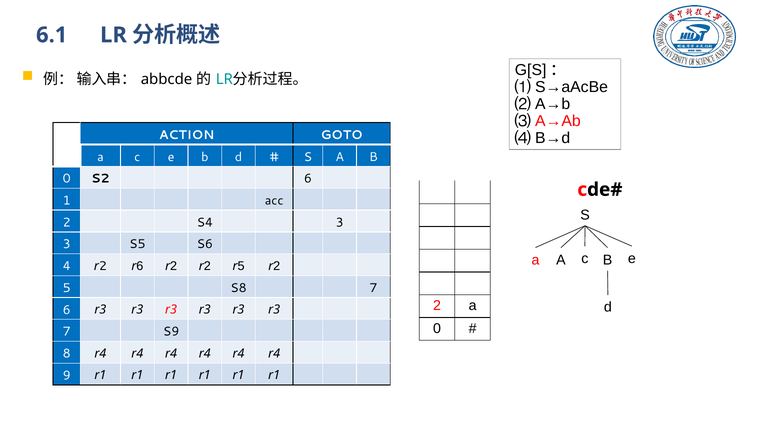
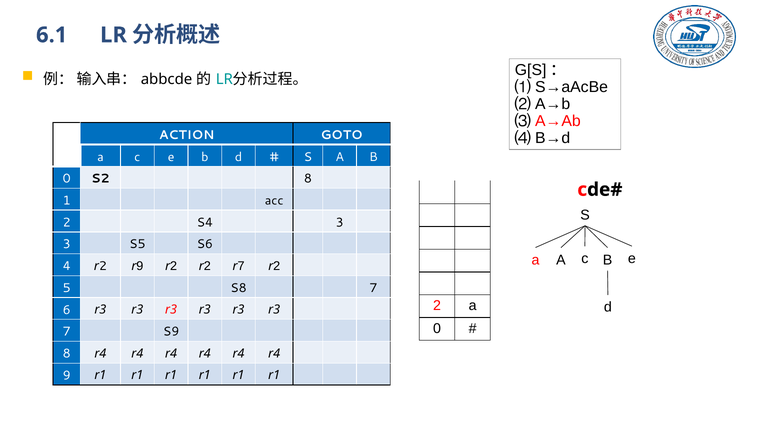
S2 6: 6 -> 8 (308, 179)
6: 6 -> 9 (140, 266)
5: 5 -> 7 (241, 266)
